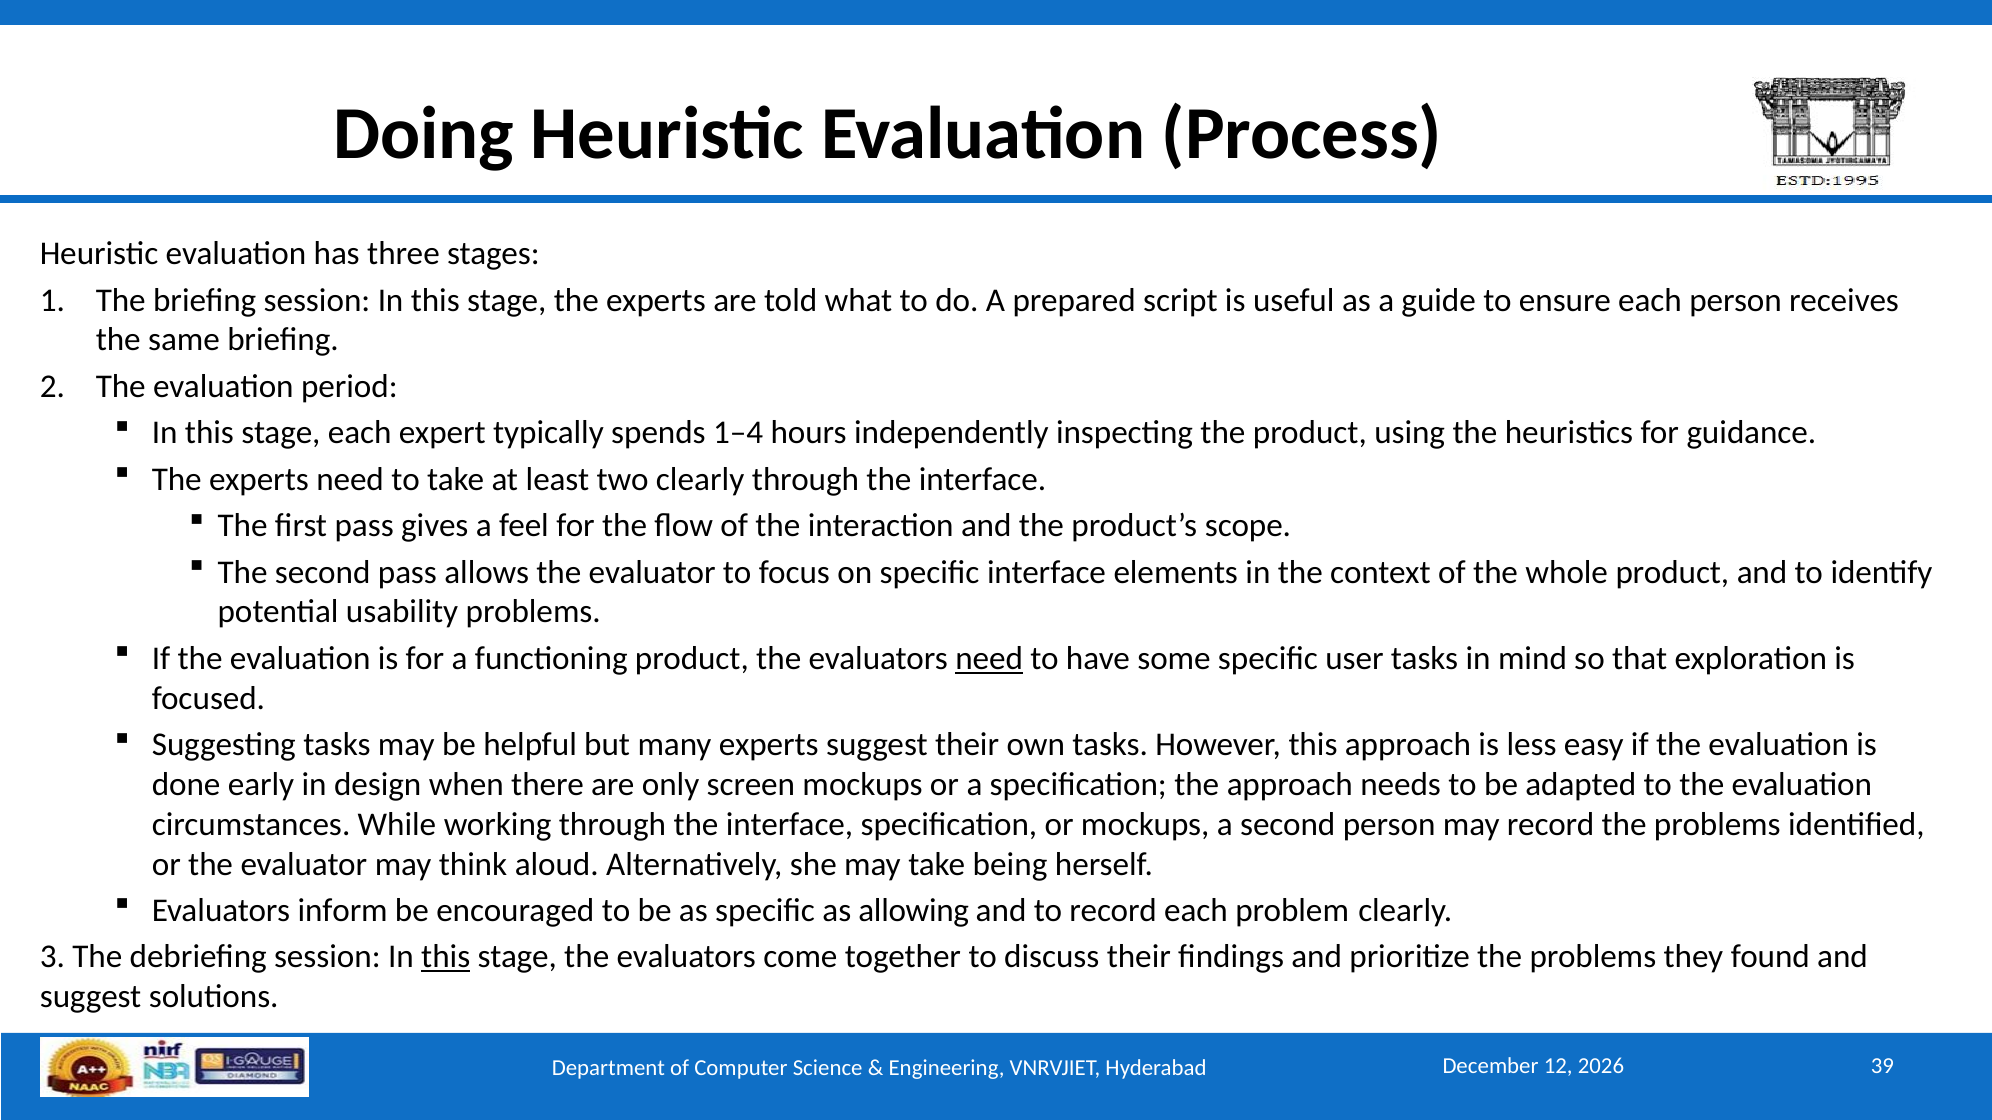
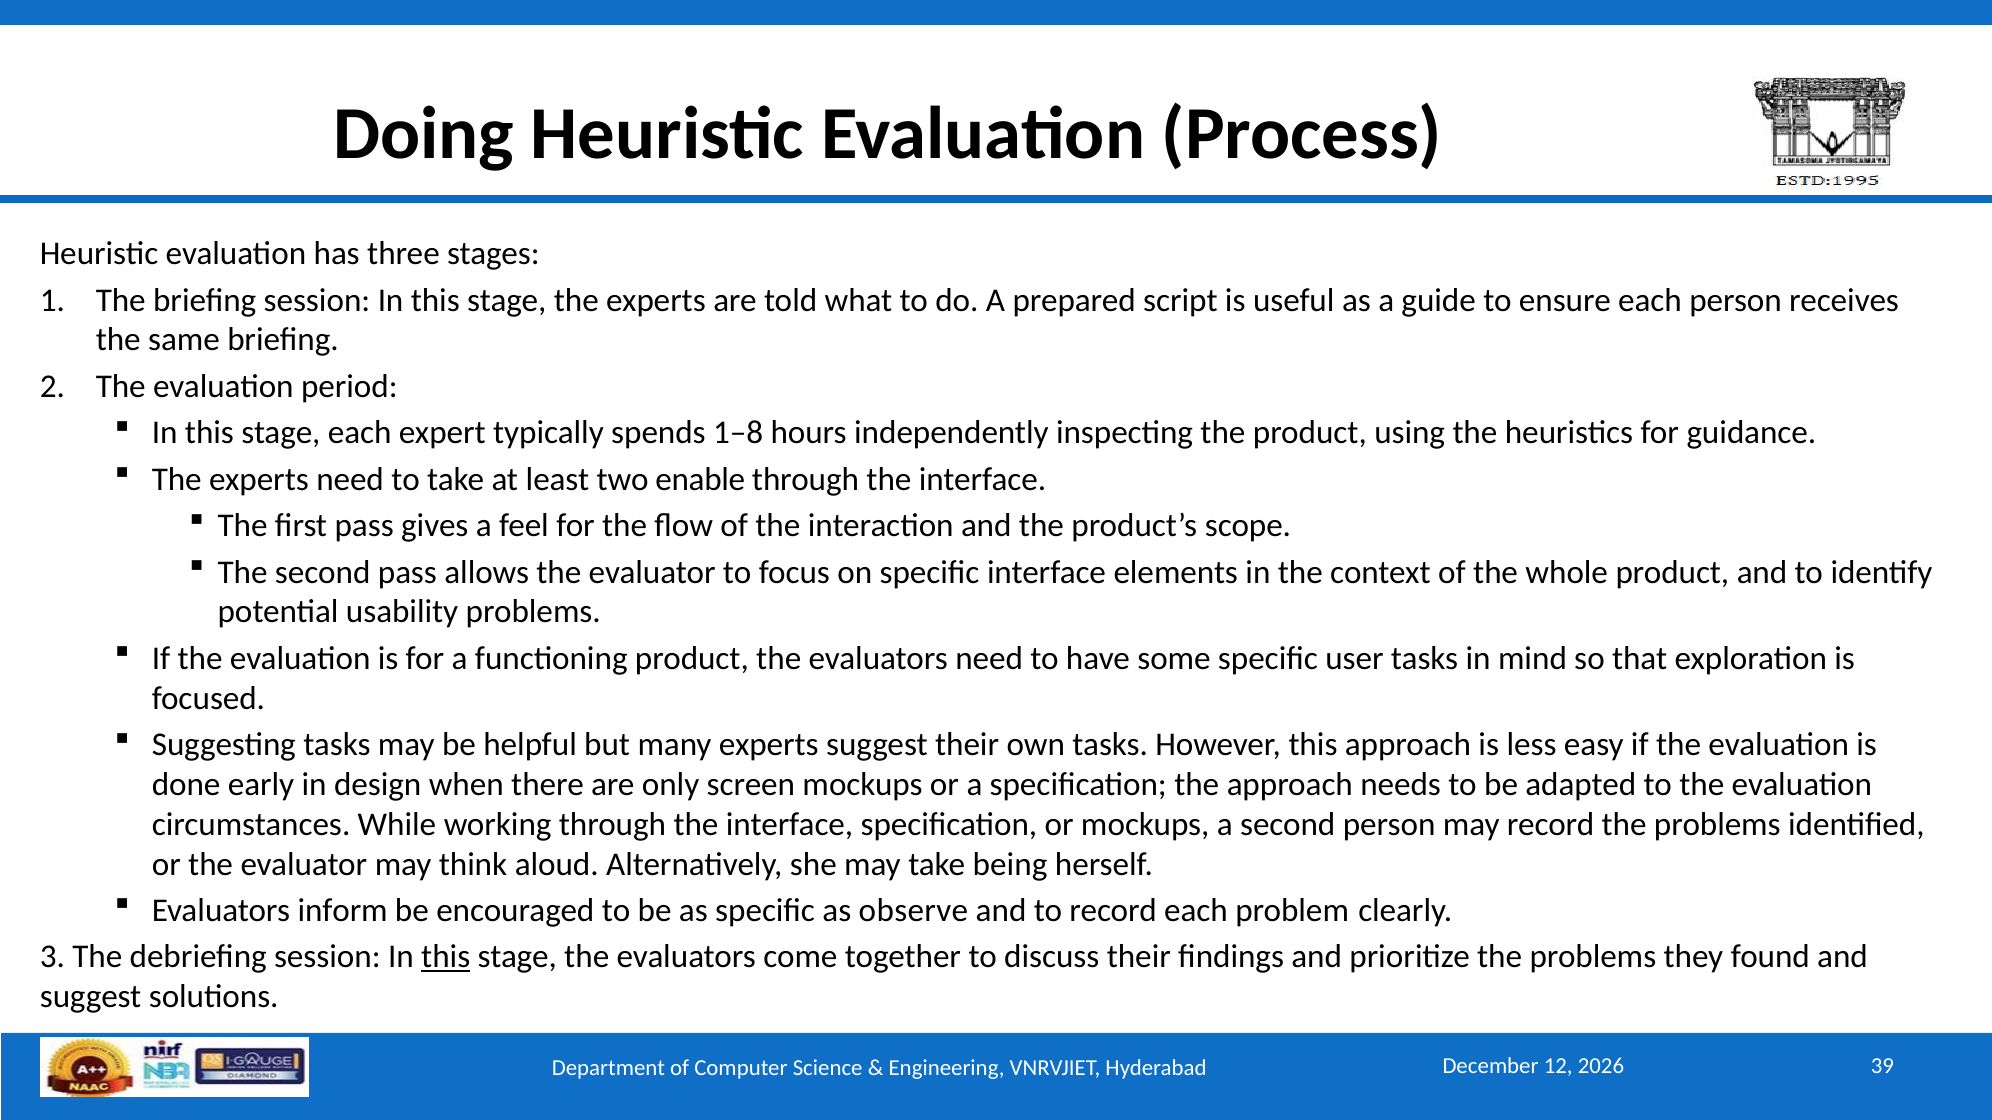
1–4: 1–4 -> 1–8 (738, 433)
two clearly: clearly -> enable (700, 479)
need underline: present -> none (989, 659)
allowing: allowing -> observe (913, 911)
